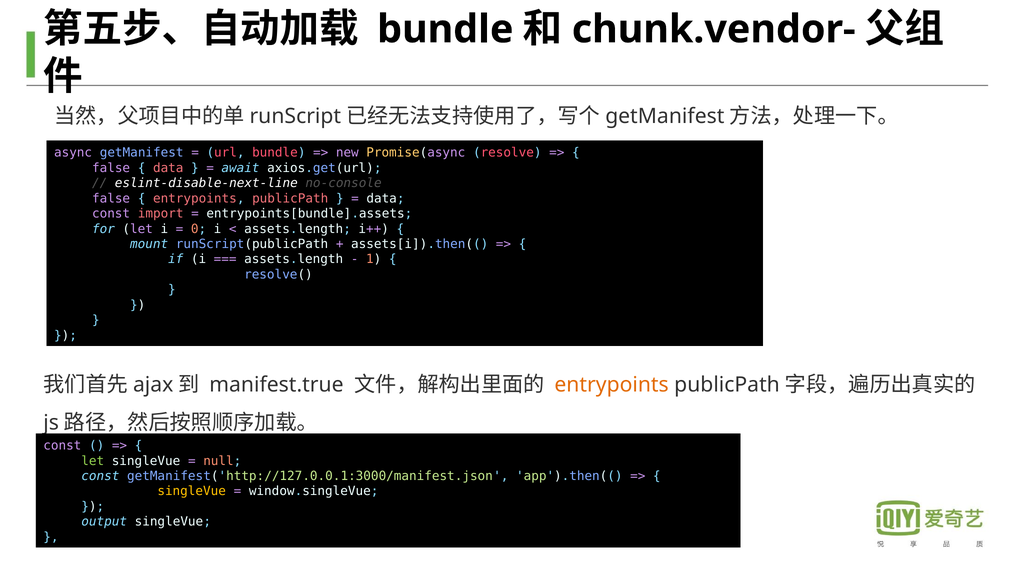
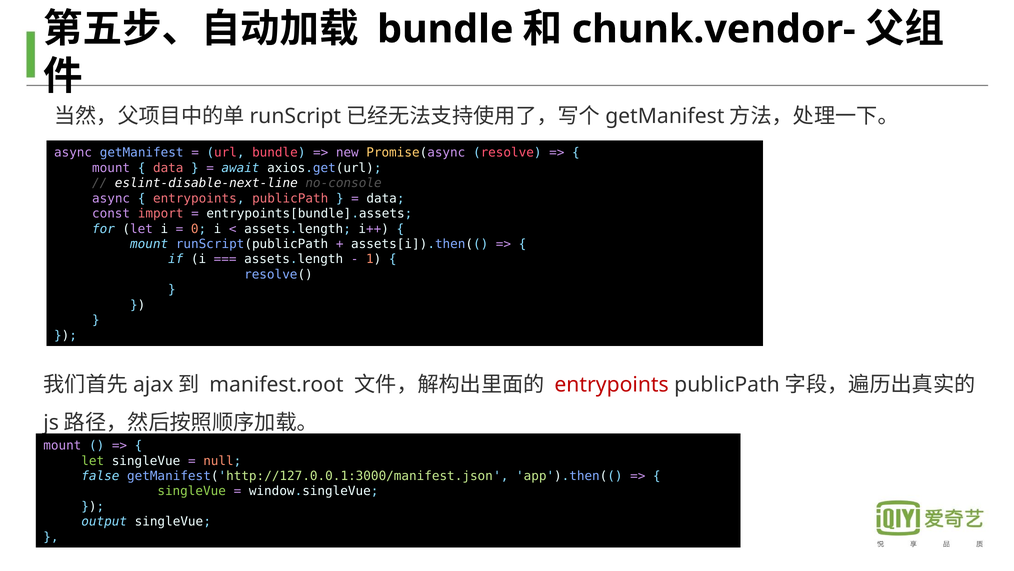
false: false -> mount (111, 168)
false: false -> async (111, 198)
manifest.true: manifest.true -> manifest.root (276, 384)
entrypoints colour: orange -> red (612, 384)
const: const -> mount (62, 445)
const: const -> false (100, 476)
singleVue colour: yellow -> light green (192, 491)
